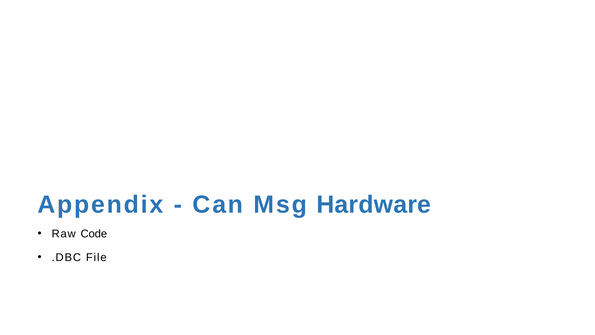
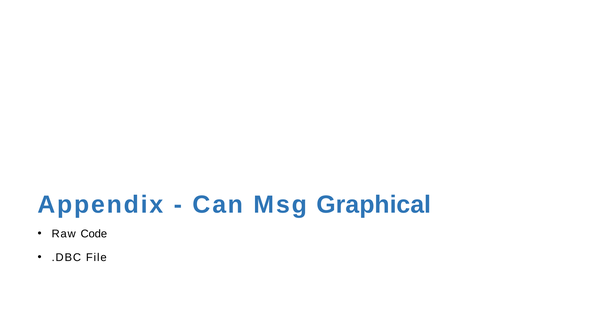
Hardware: Hardware -> Graphical (374, 204)
